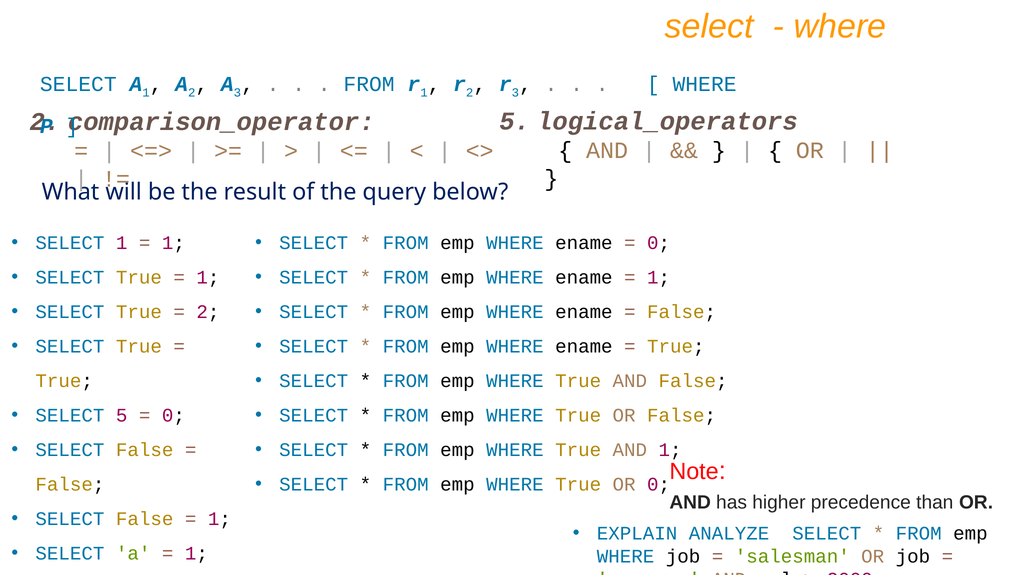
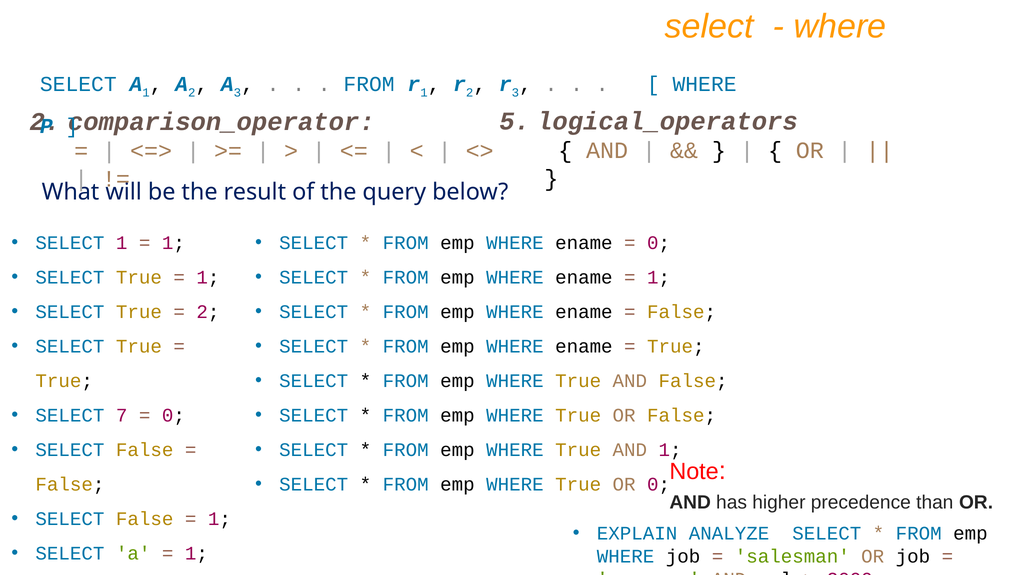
SELECT 5: 5 -> 7 (122, 416)
